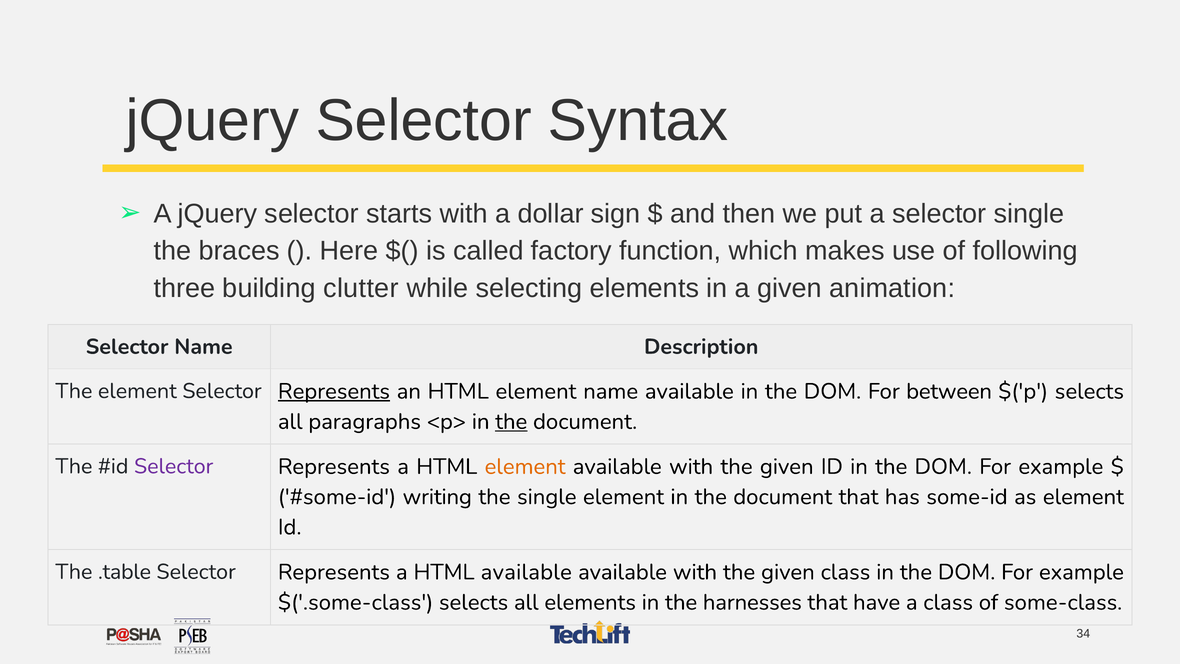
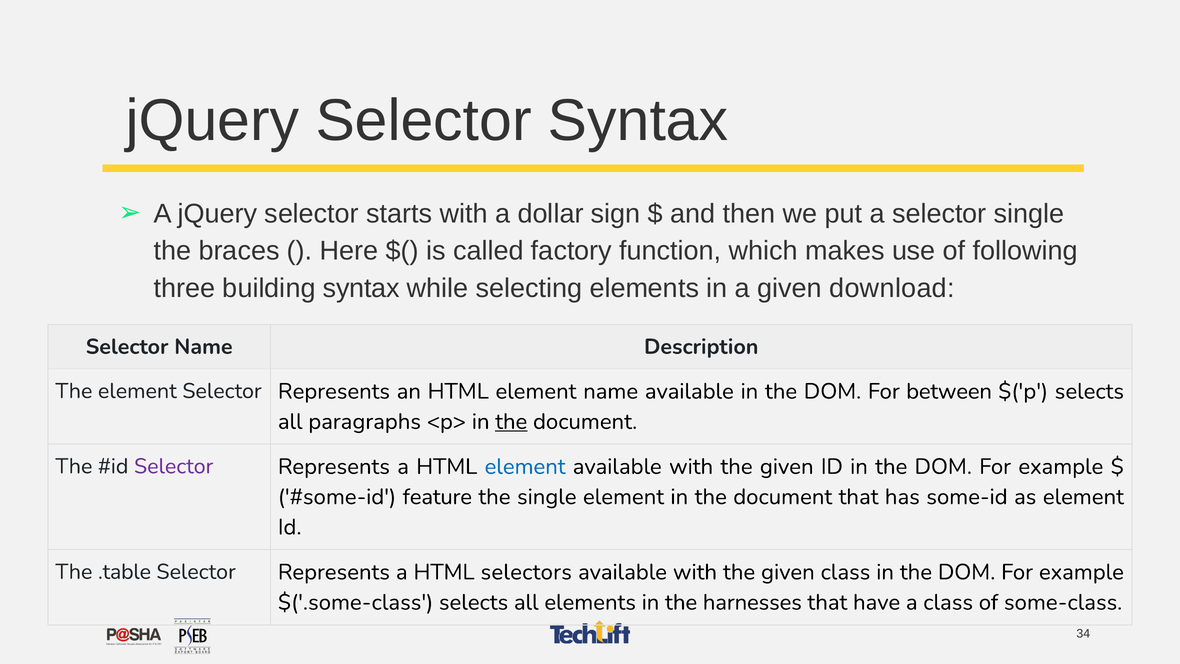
building clutter: clutter -> syntax (361, 288)
animation: animation -> download (892, 288)
Represents underline: present -> none (334, 391)
element colour: orange -> blue (525, 466)
writing: writing -> feature (437, 497)
HTML available: available -> selectors (526, 572)
